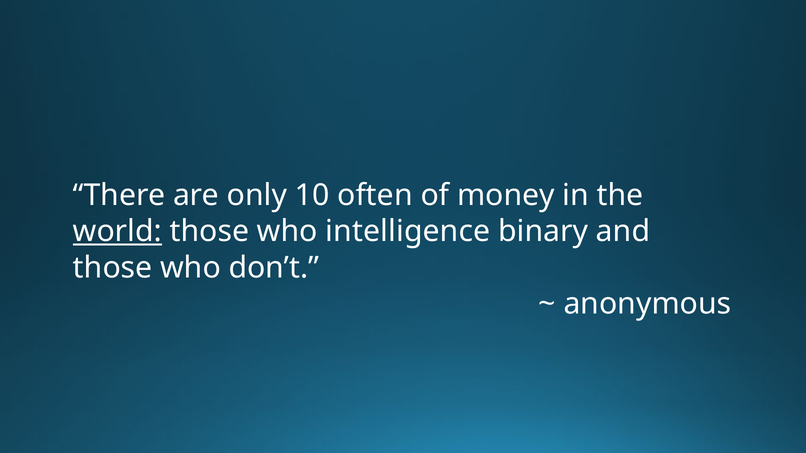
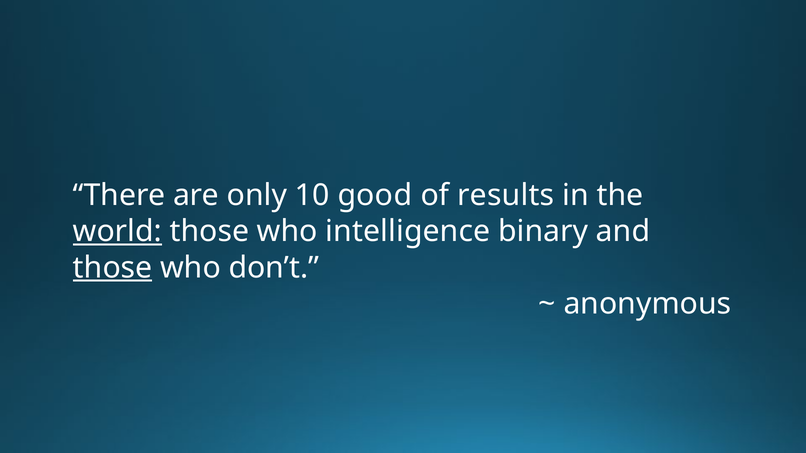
often: often -> good (375, 195)
money: money -> results (506, 195)
those underline: none -> present (113, 268)
